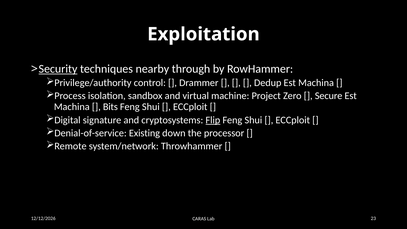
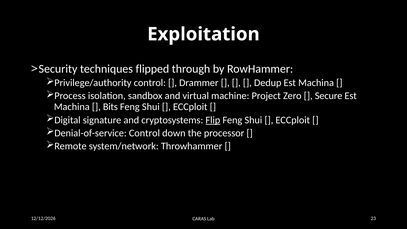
Security underline: present -> none (58, 69)
nearby: nearby -> flipped (152, 69)
Denial-of-service Existing: Existing -> Control (144, 133)
